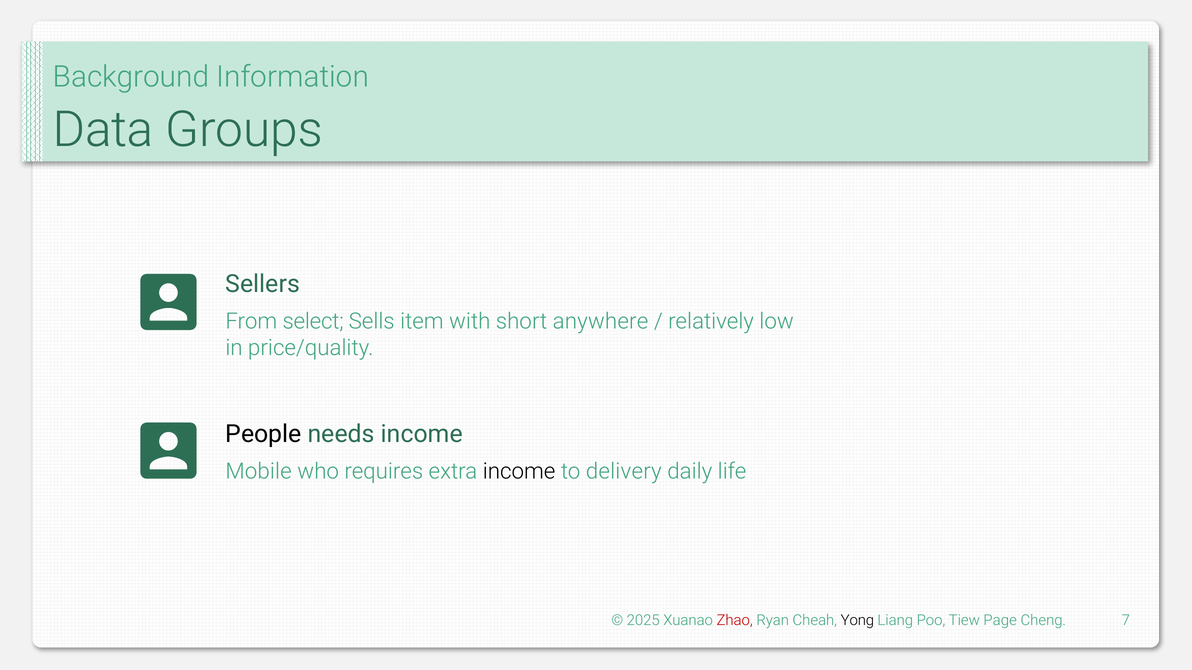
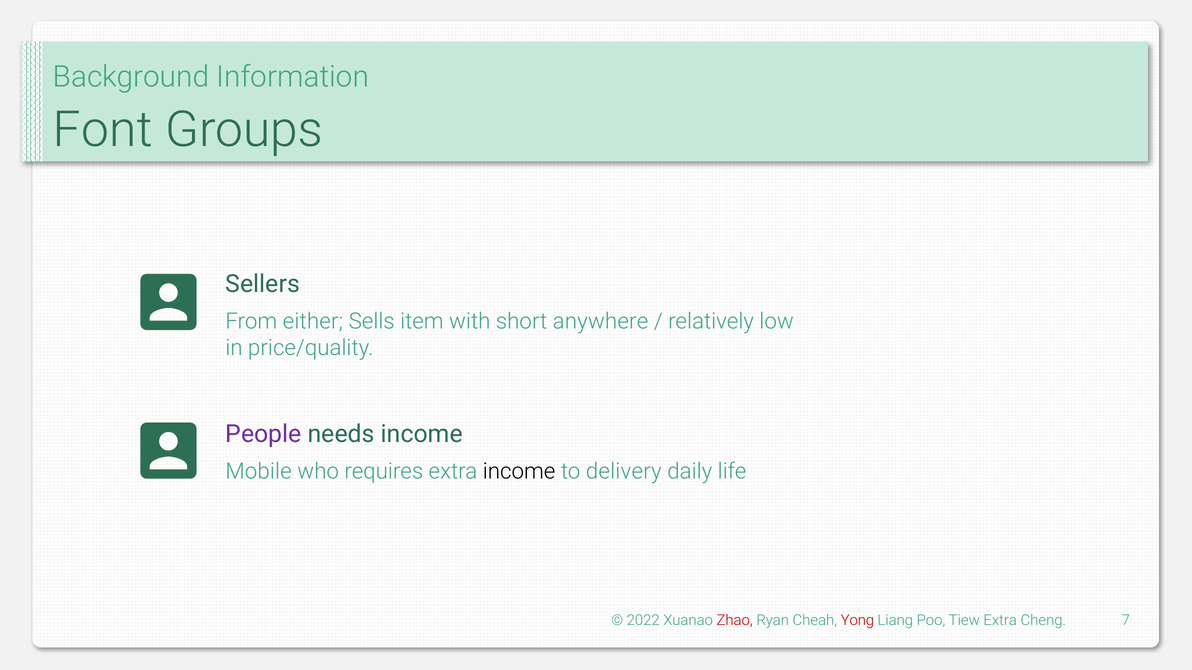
Data: Data -> Font (103, 130)
select: select -> either (313, 322)
People colour: black -> purple (263, 434)
2025: 2025 -> 2022 (643, 621)
Yong colour: black -> red (857, 621)
Tiew Page: Page -> Extra (1000, 621)
